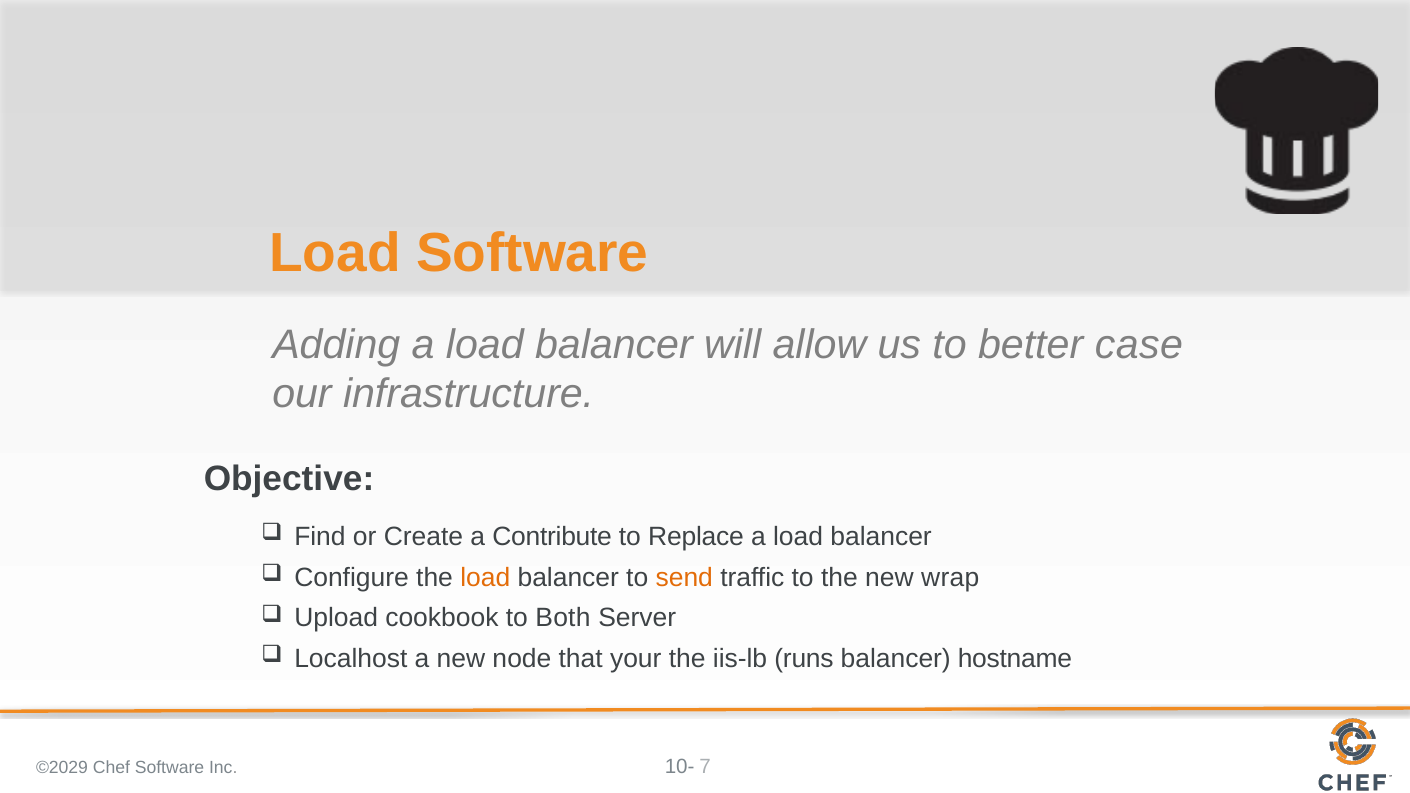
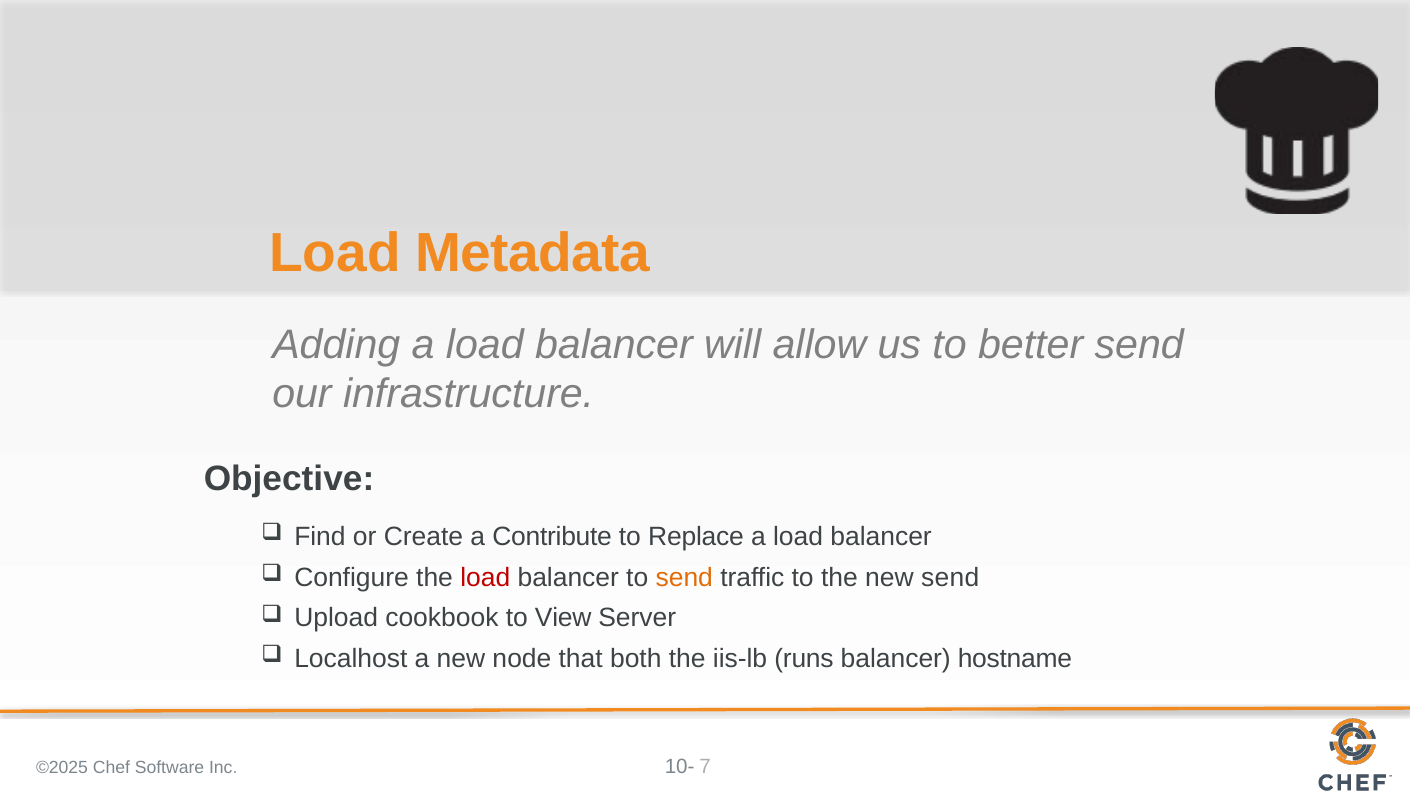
Load Software: Software -> Metadata (533, 254)
better case: case -> send (1139, 345)
load colour: orange -> red (485, 578)
new wrap: wrap -> send (950, 578)
Both: Both -> View (563, 618)
your: your -> both (636, 659)
©2029: ©2029 -> ©2025 (62, 767)
